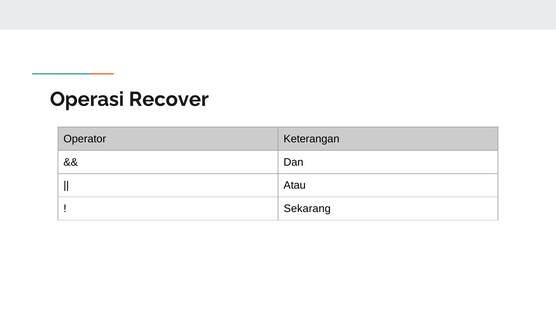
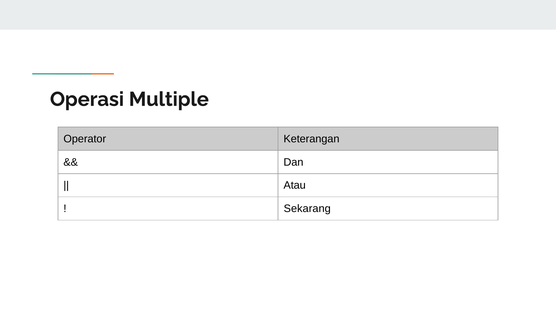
Recover: Recover -> Multiple (169, 99)
